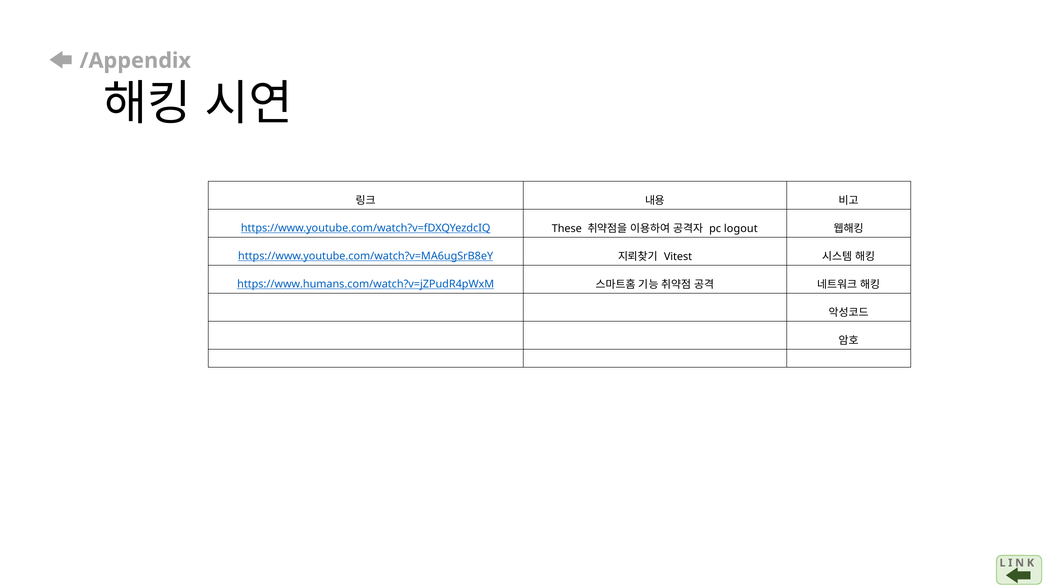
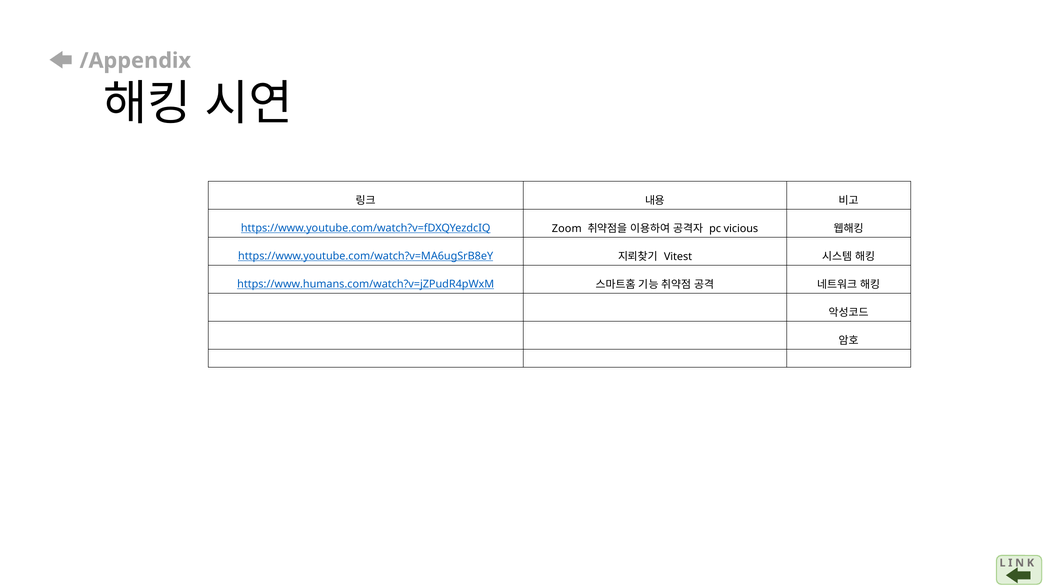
These: These -> Zoom (567, 229)
logout: logout -> vicious (741, 229)
